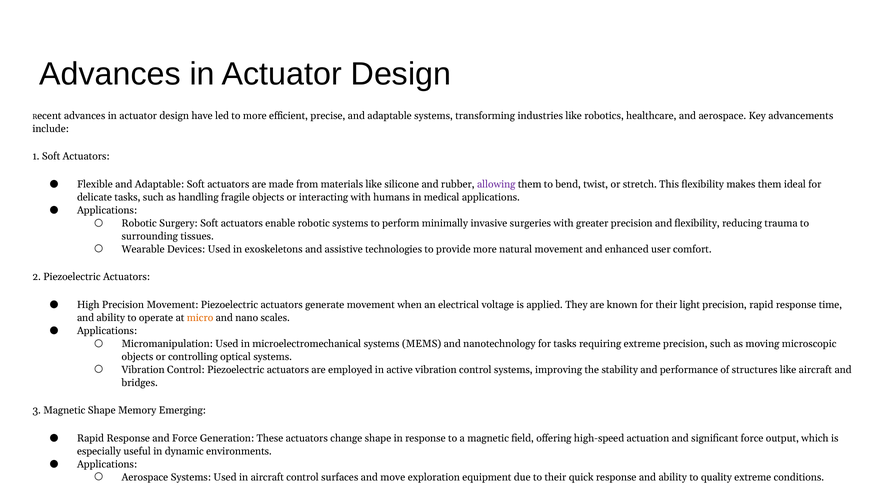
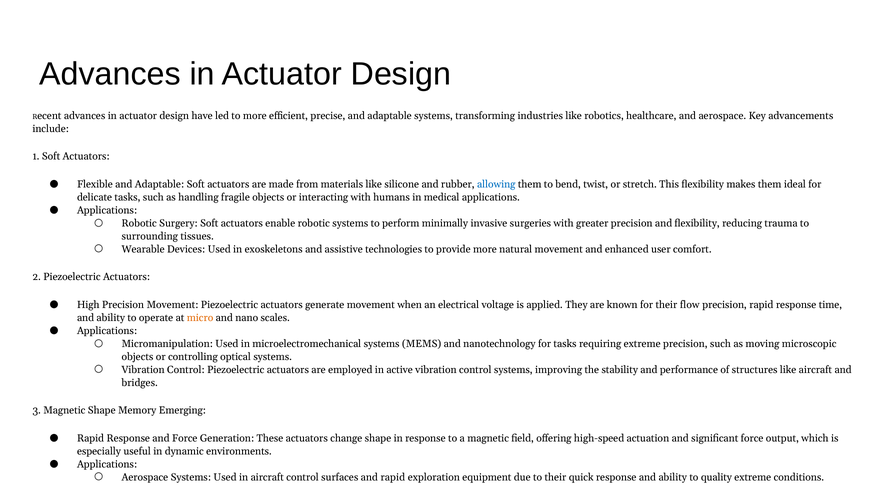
allowing colour: purple -> blue (496, 184)
light: light -> flow (690, 305)
and move: move -> rapid (393, 477)
